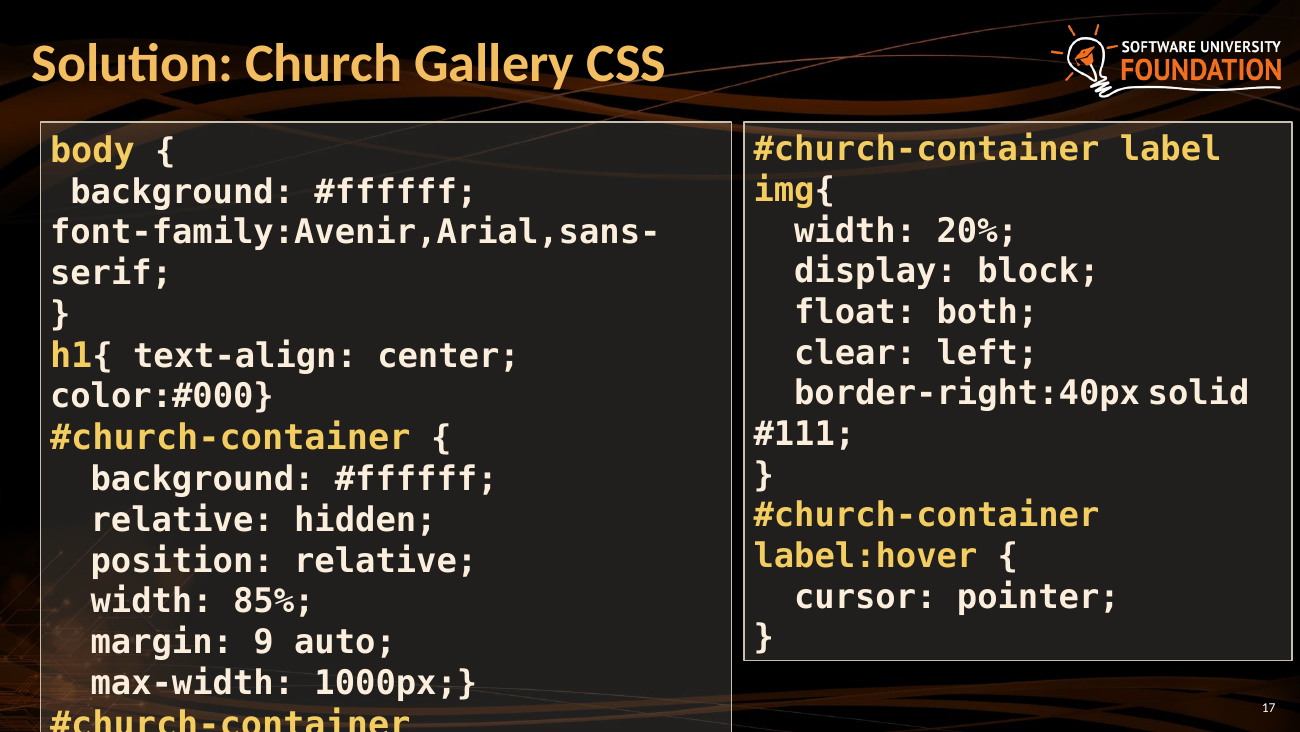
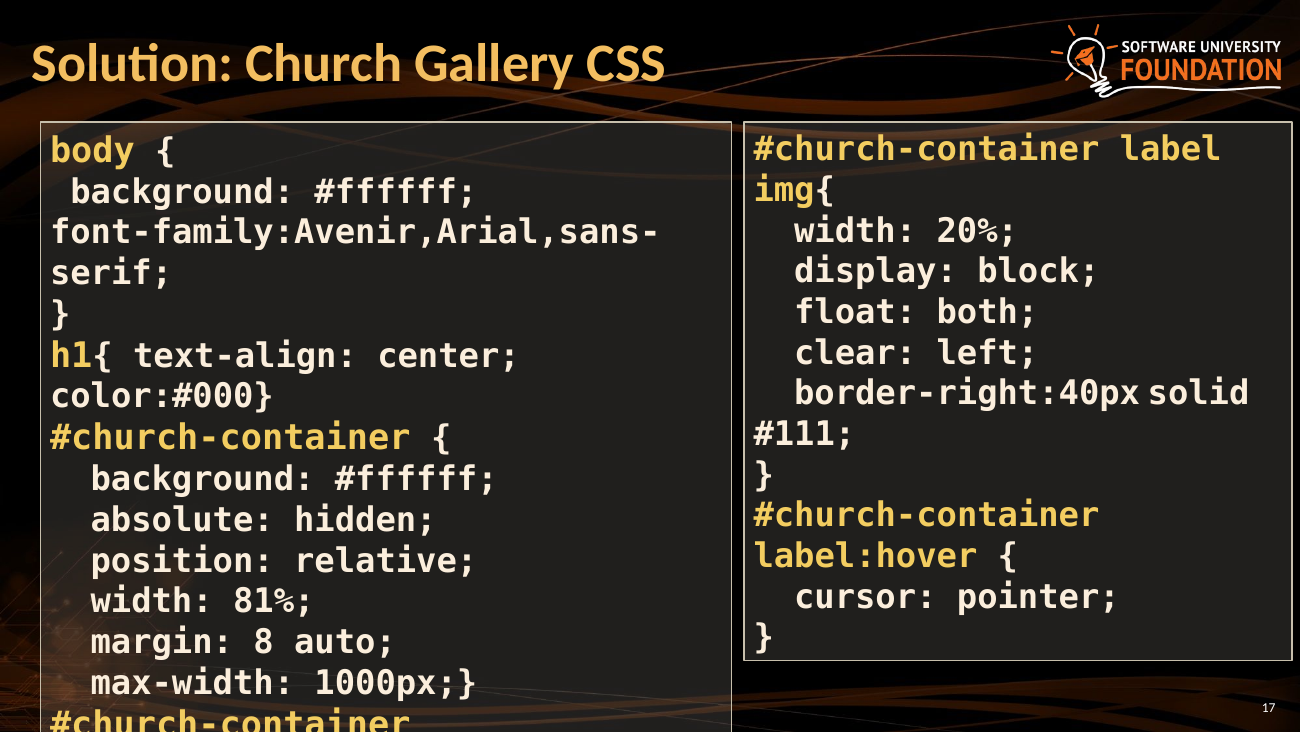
relative: relative -> absolute (182, 520)
85%: 85% -> 81% (274, 601)
9: 9 -> 8 (264, 642)
